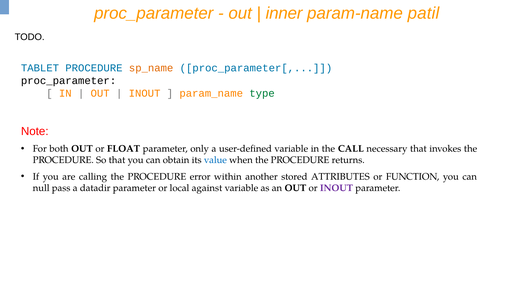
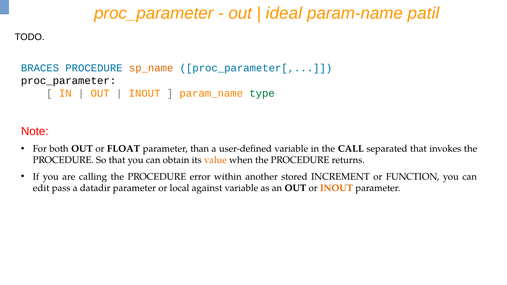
inner: inner -> ideal (284, 13)
TABLET: TABLET -> BRACES (40, 68)
only: only -> than (200, 149)
necessary: necessary -> separated (387, 149)
value colour: blue -> orange (215, 160)
ATTRIBUTES: ATTRIBUTES -> INCREMENT (340, 177)
null: null -> edit (41, 188)
INOUT colour: purple -> orange (336, 188)
